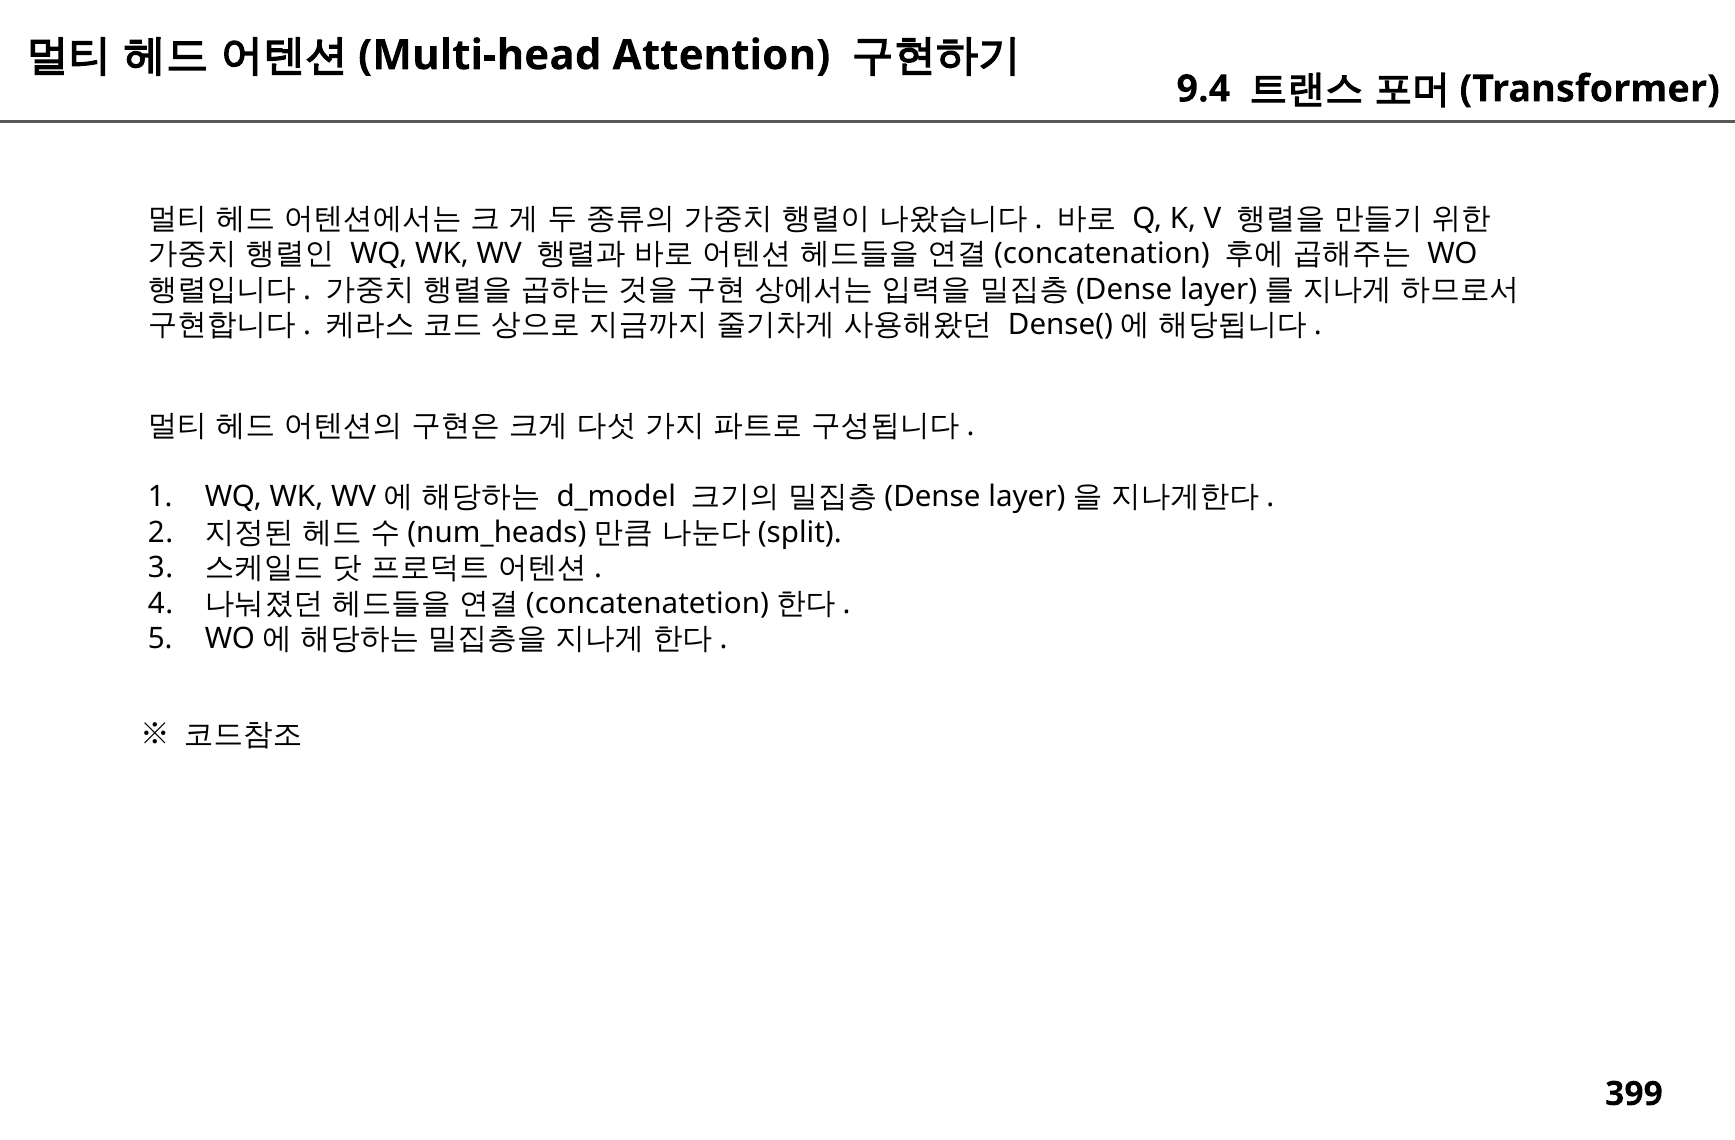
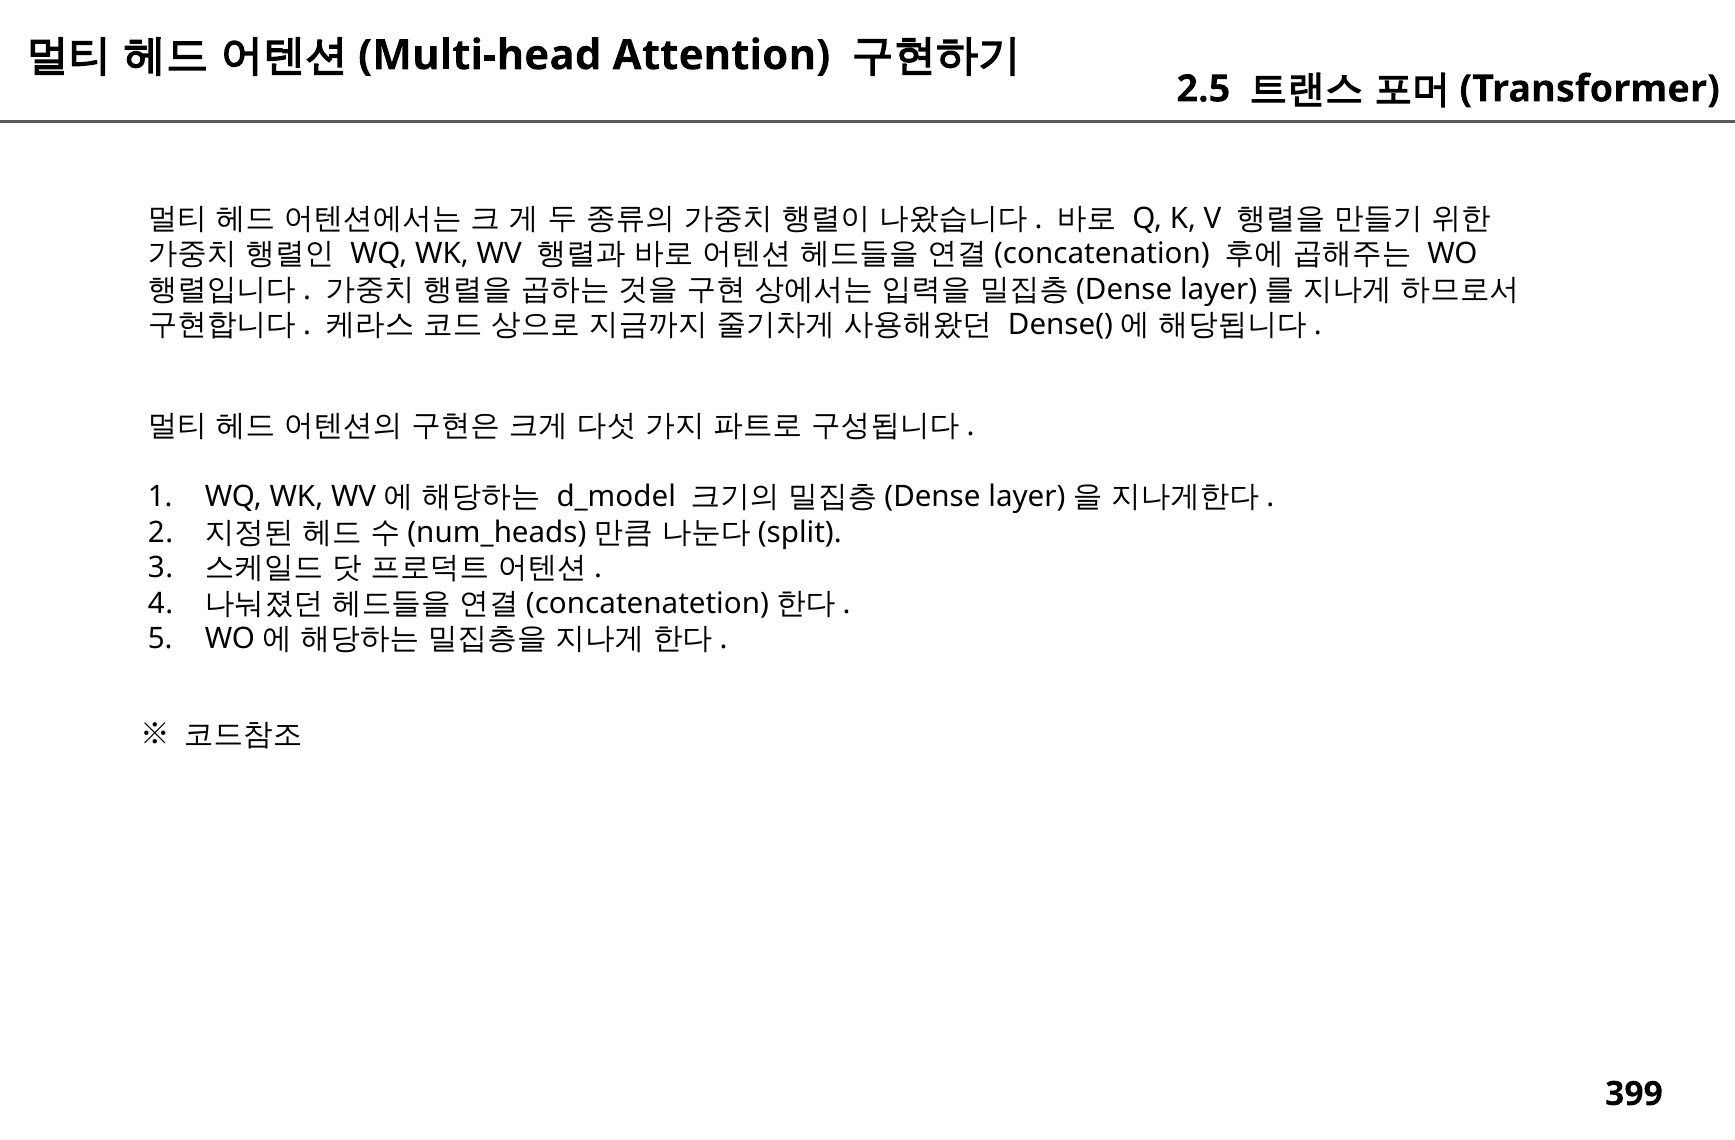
9.4: 9.4 -> 2.5 (1203, 89)
